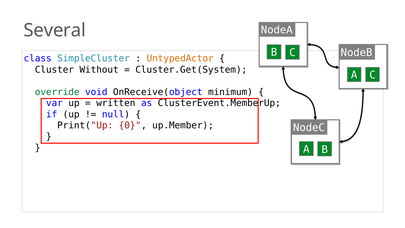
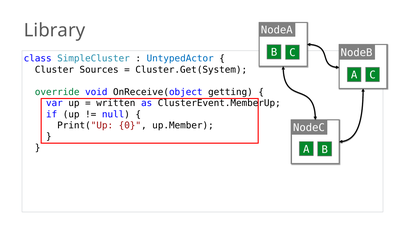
Several: Several -> Library (55, 30)
UntypedActor colour: orange -> blue (180, 59)
Without: Without -> Sources (99, 70)
minimum: minimum -> getting (230, 92)
